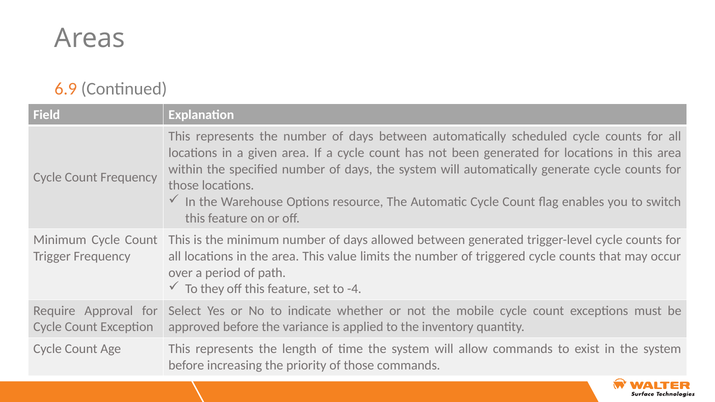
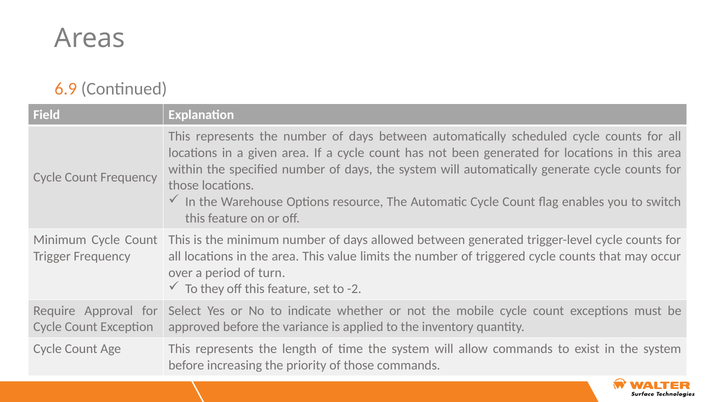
path: path -> turn (272, 273)
-4: -4 -> -2 (354, 289)
